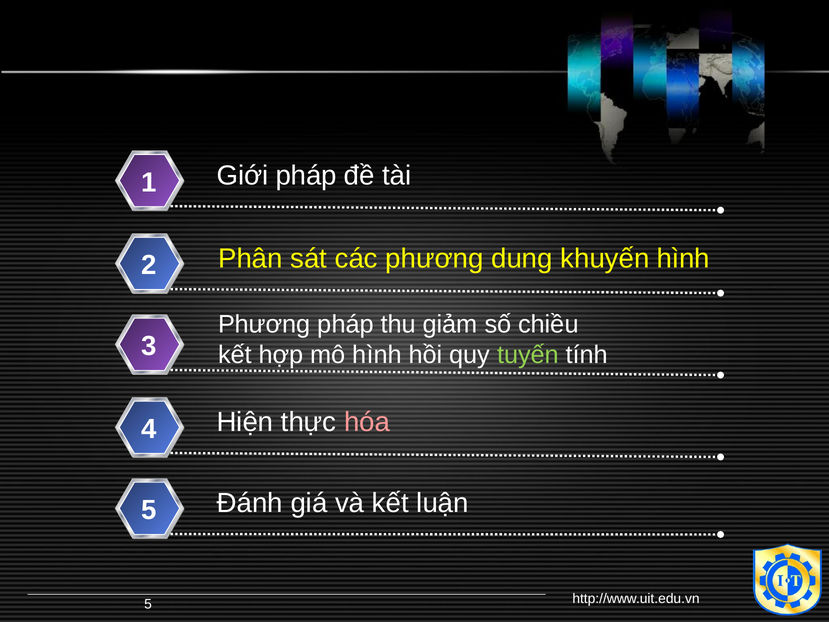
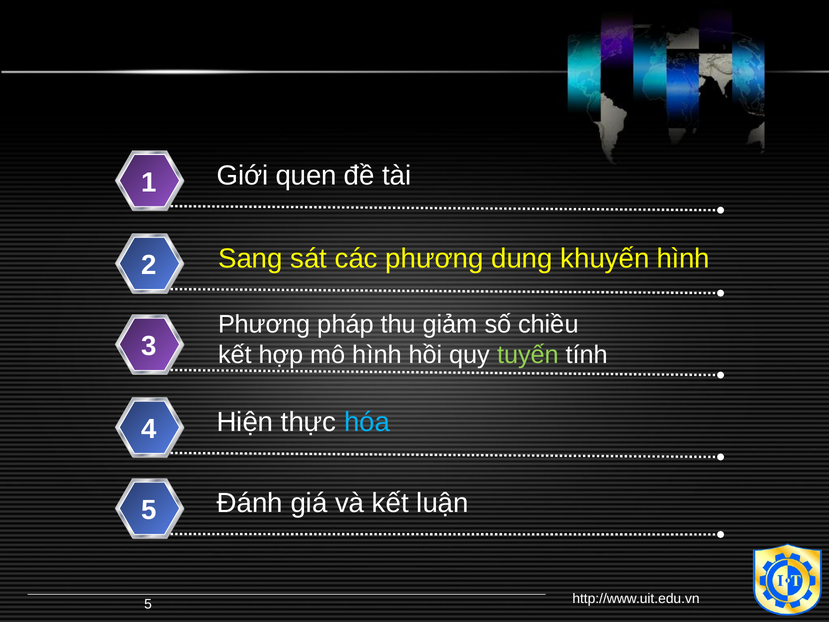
Giới pháp: pháp -> quen (306, 175)
Phân: Phân -> Sang (250, 258)
hóa colour: pink -> light blue (367, 422)
